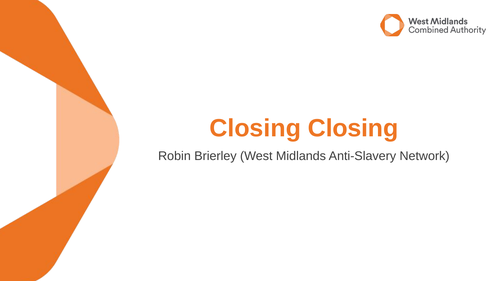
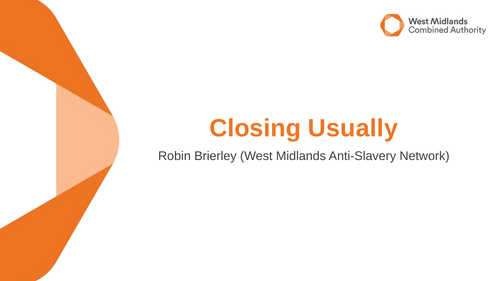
Closing Closing: Closing -> Usually (353, 128)
